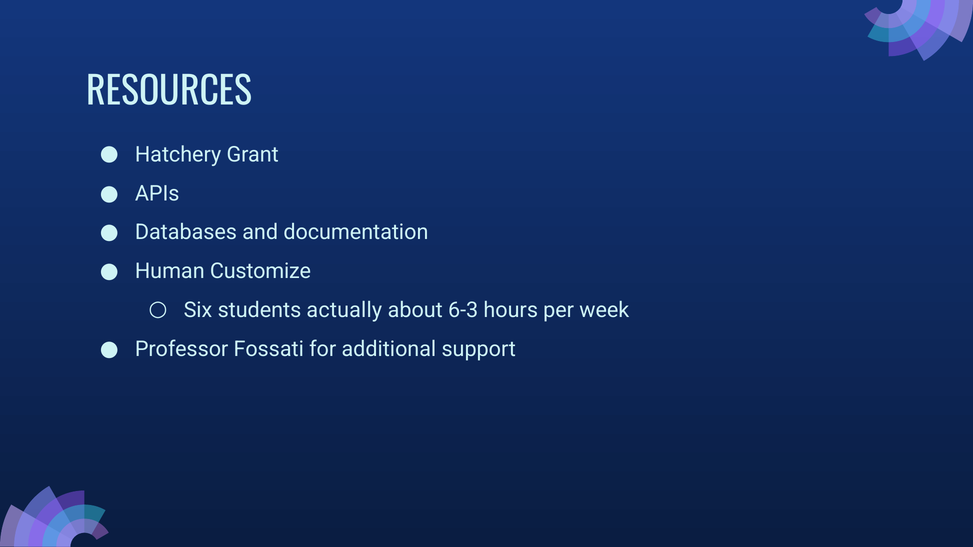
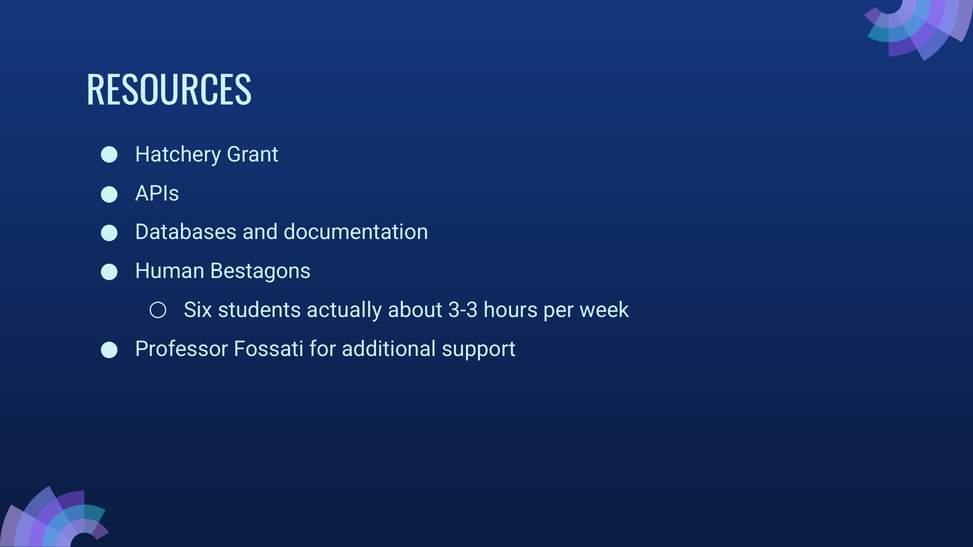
Customize: Customize -> Bestagons (260, 271)
6-3: 6-3 -> 3-3 (463, 310)
